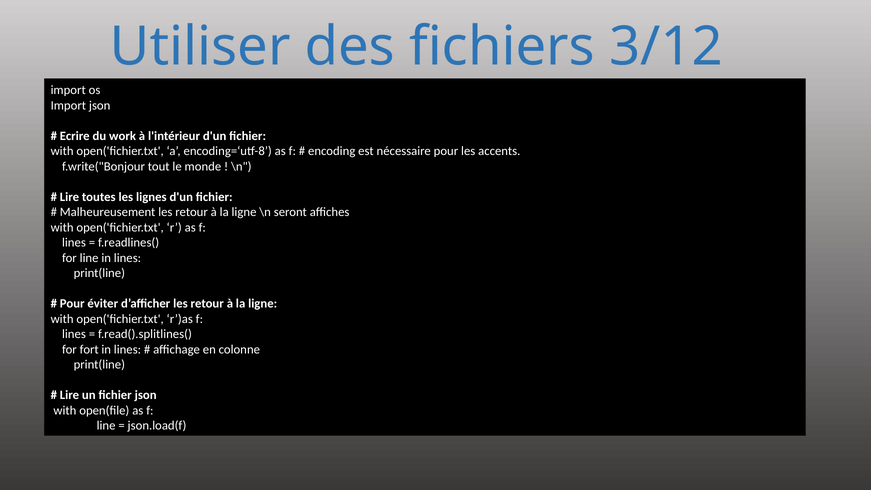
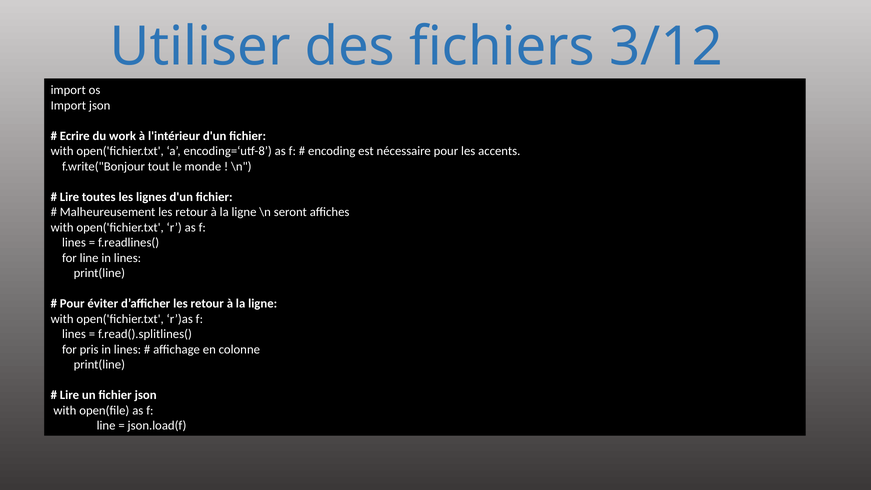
fort: fort -> pris (89, 349)
